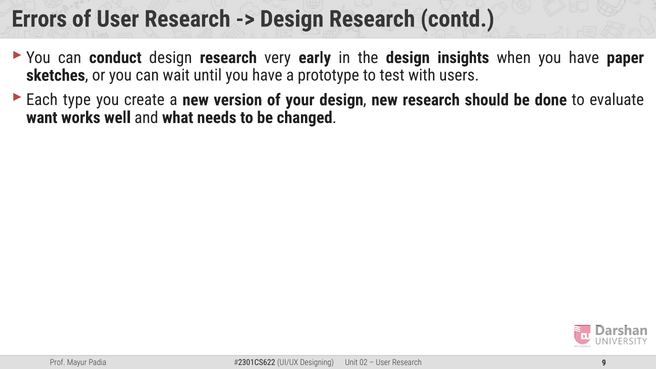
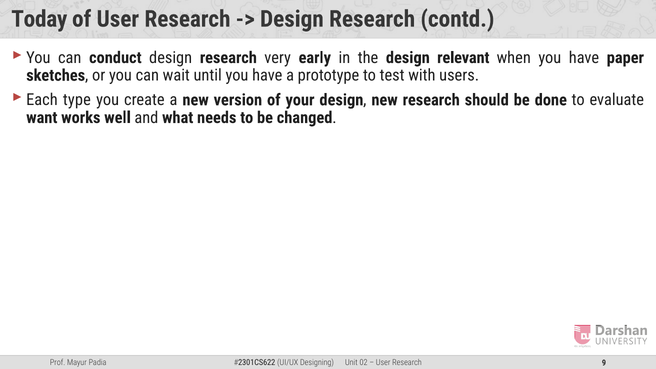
Errors: Errors -> Today (39, 19)
insights: insights -> relevant (463, 58)
